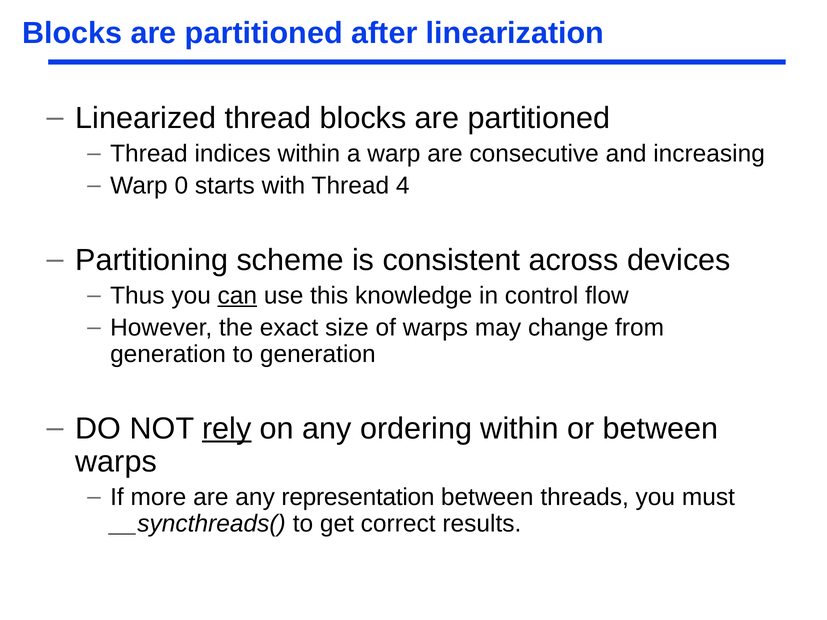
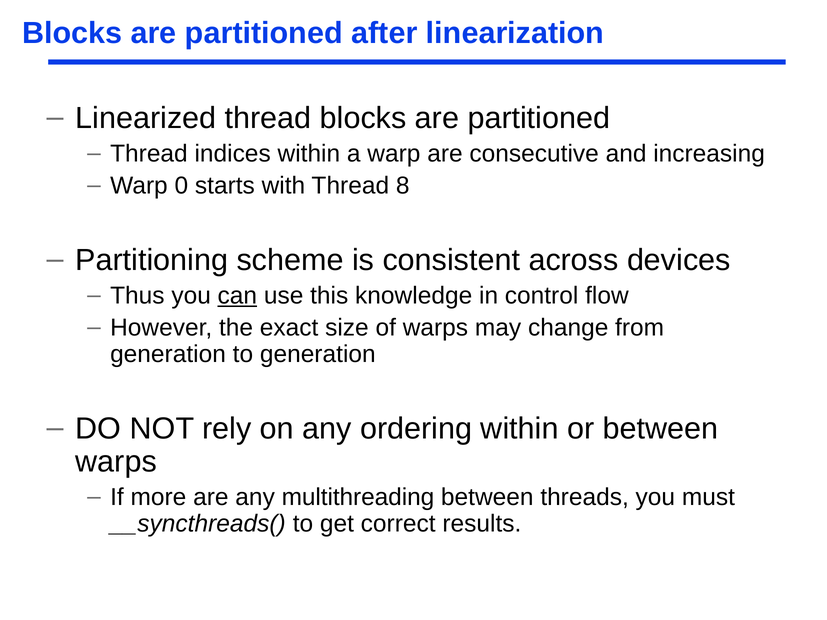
4: 4 -> 8 (403, 186)
rely underline: present -> none (227, 429)
representation: representation -> multithreading (358, 497)
